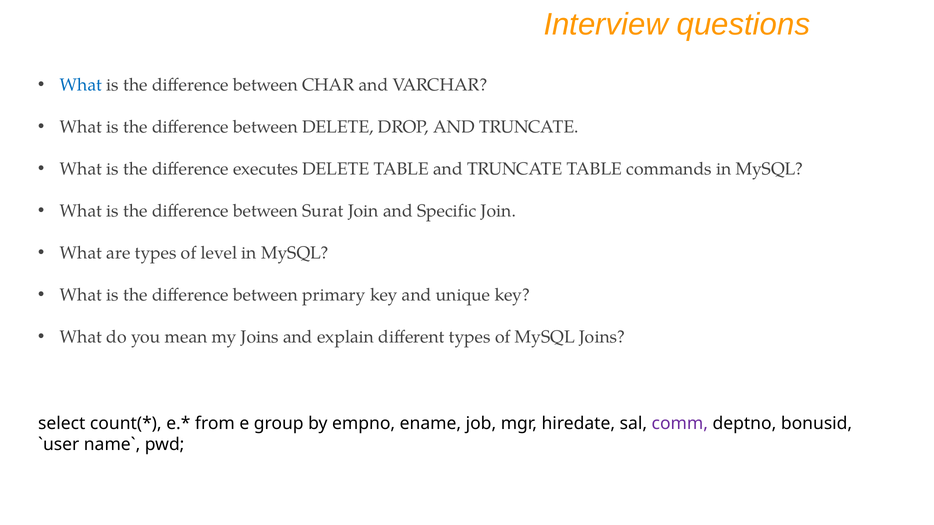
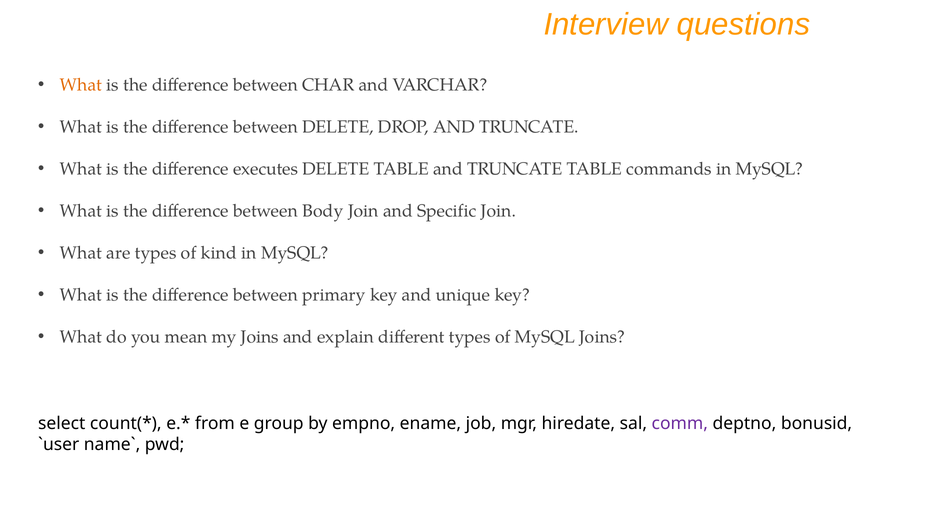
What colour: blue -> orange (81, 85)
Surat: Surat -> Body (323, 211)
level: level -> kind (219, 253)
